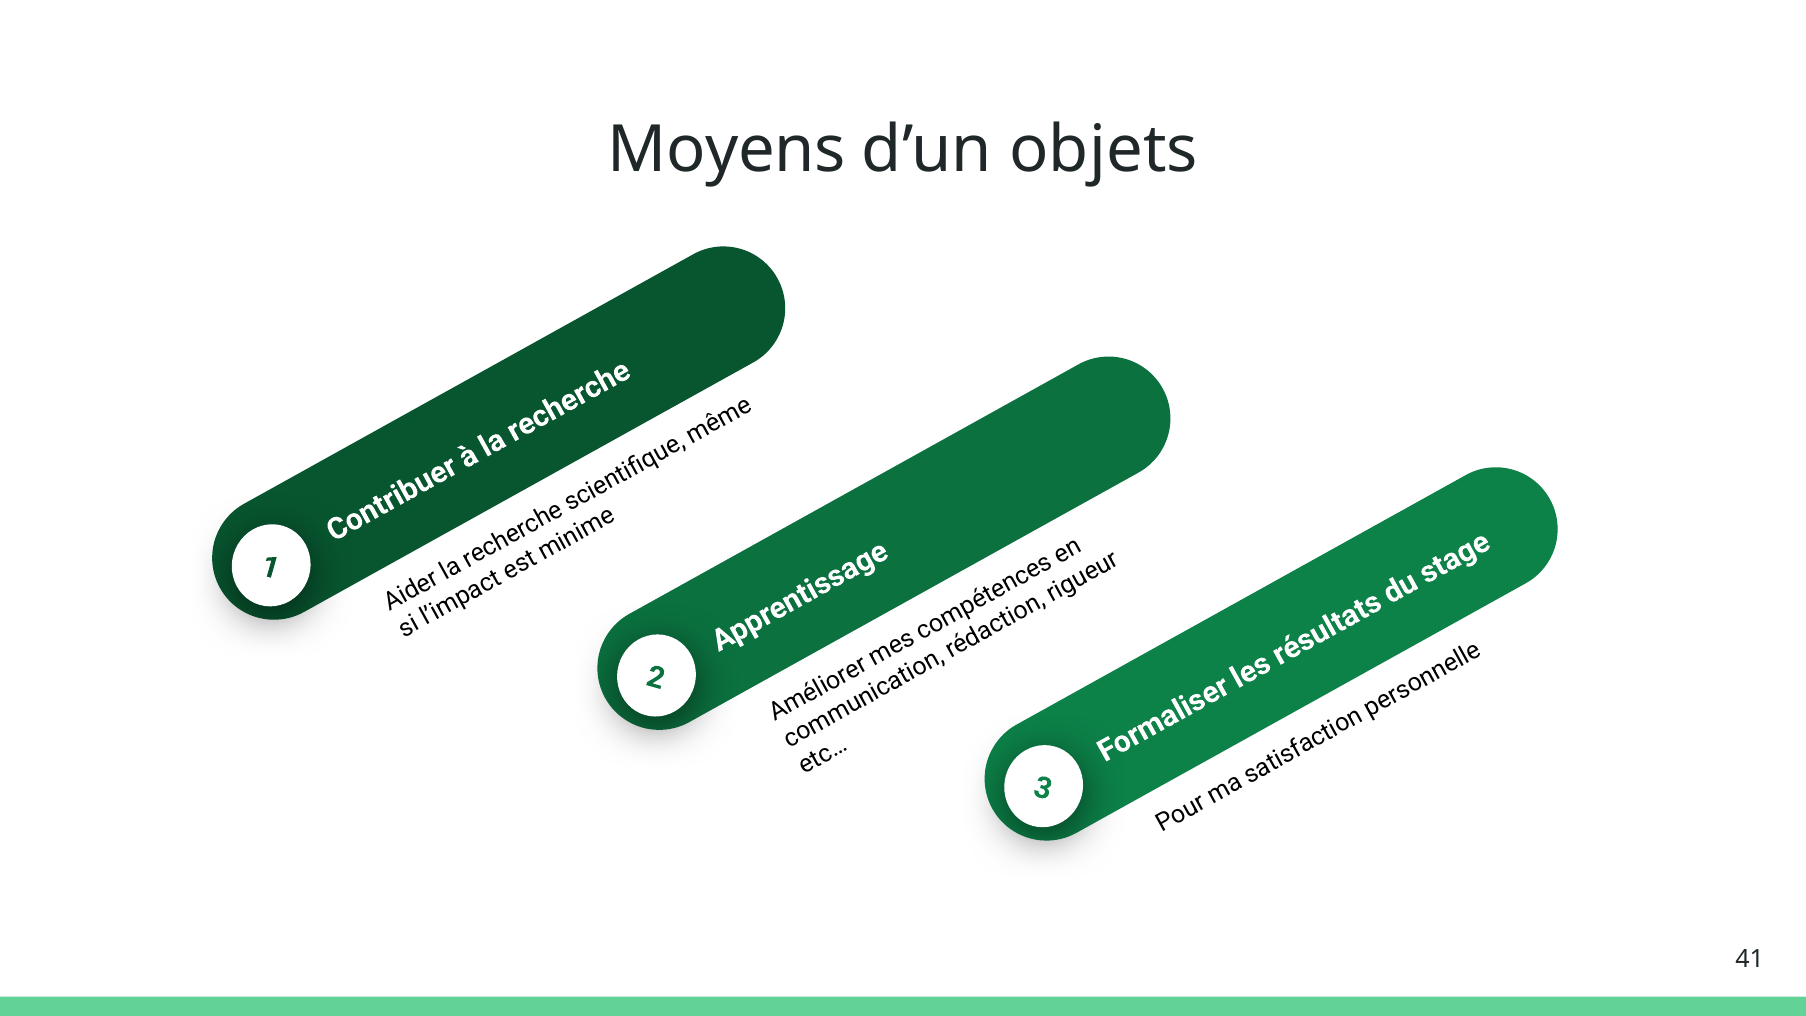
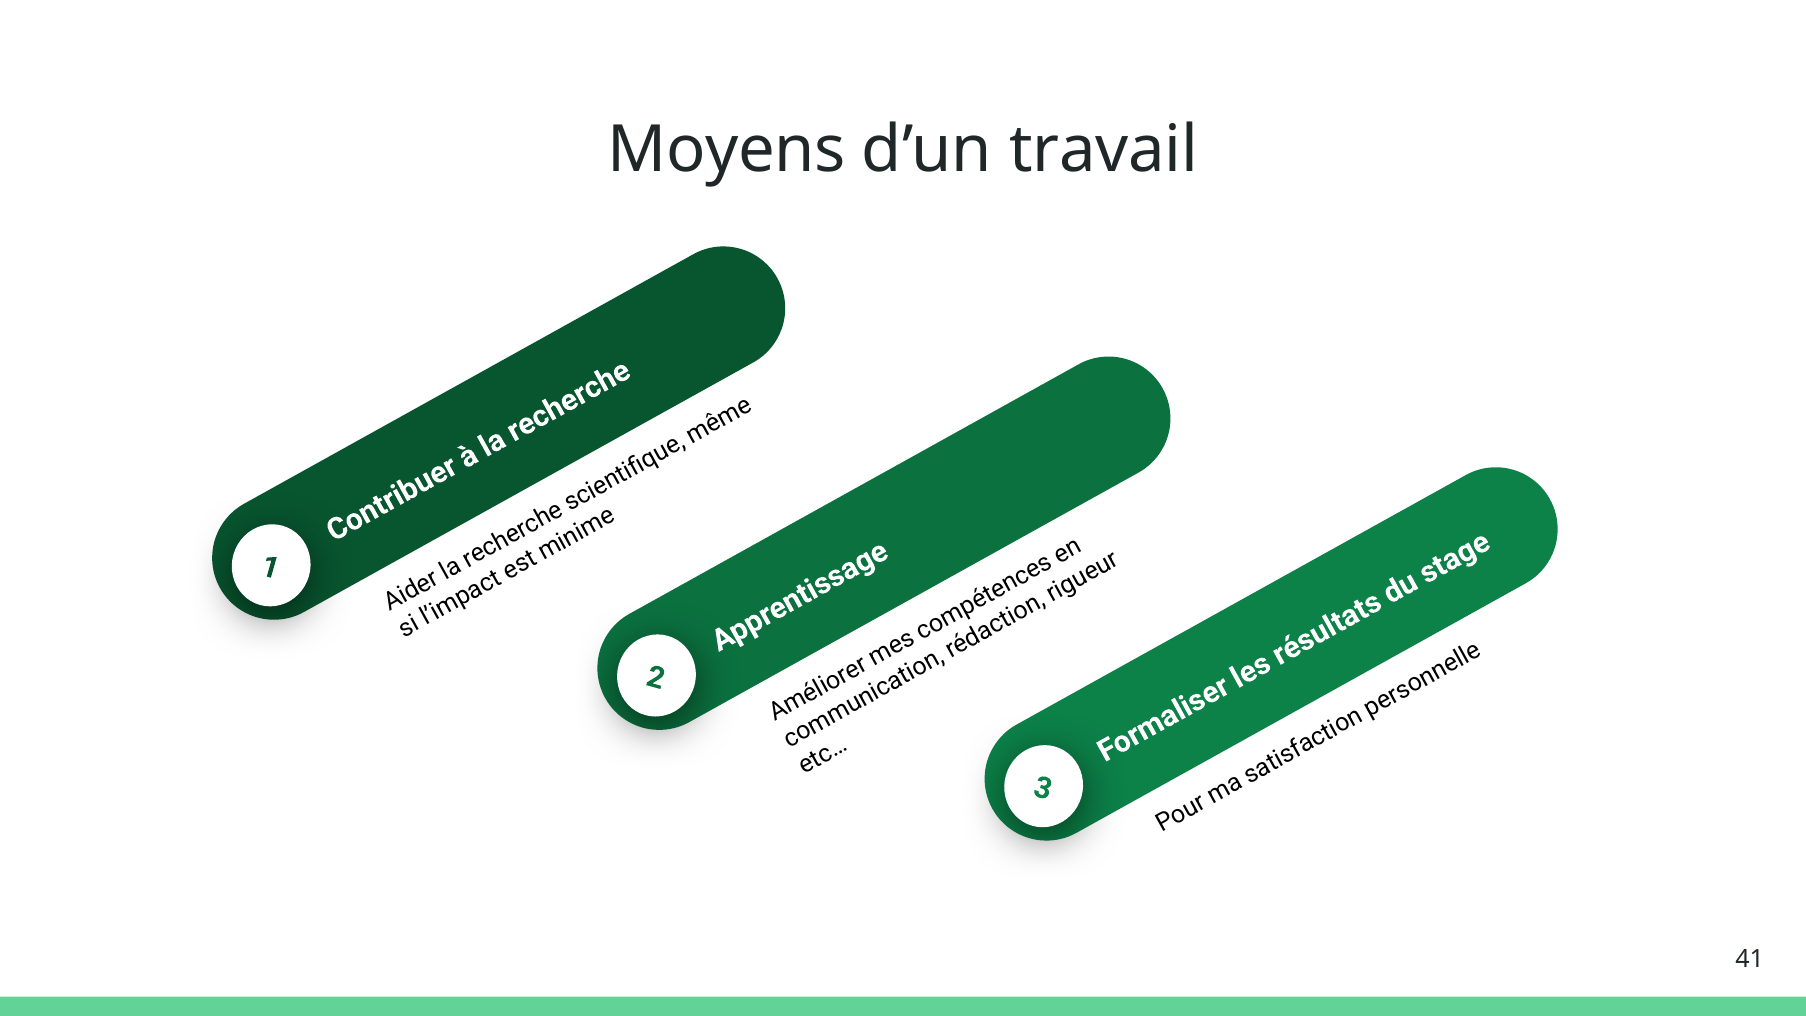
objets: objets -> travail (1104, 150)
